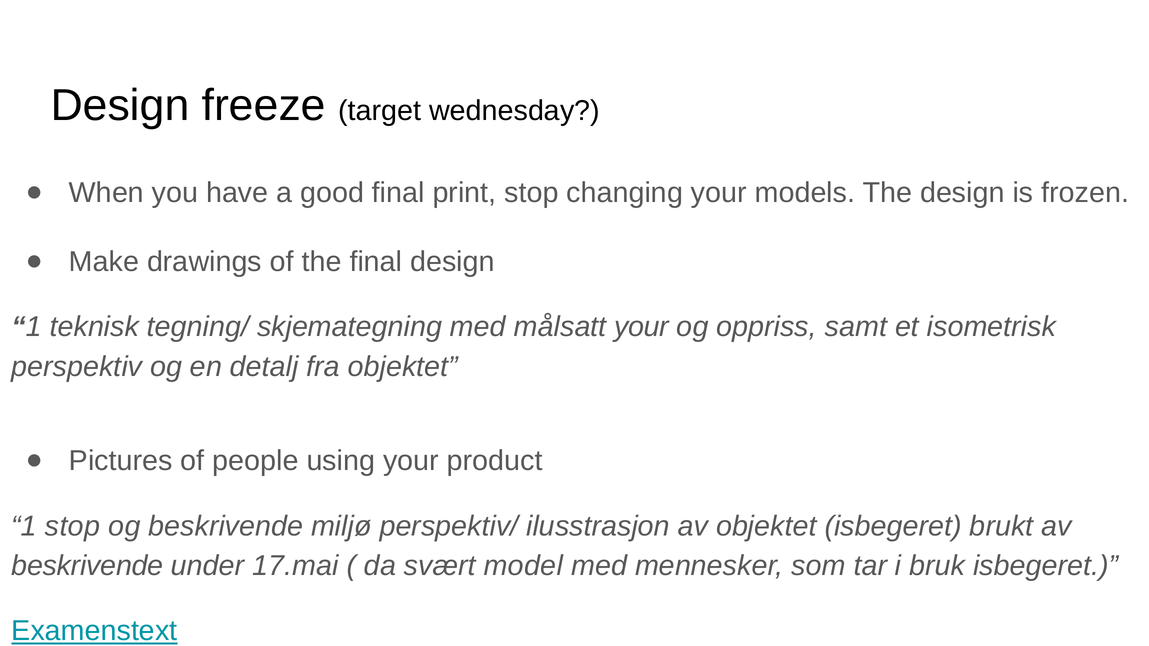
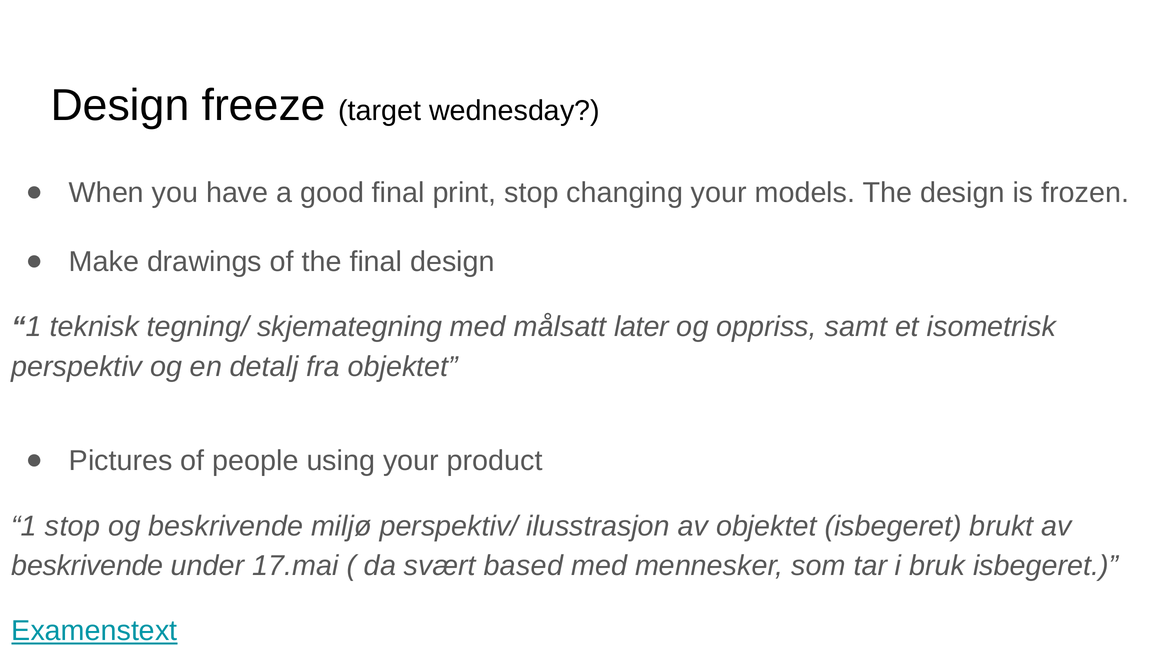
målsatt your: your -> later (642, 327)
model: model -> based (523, 566)
